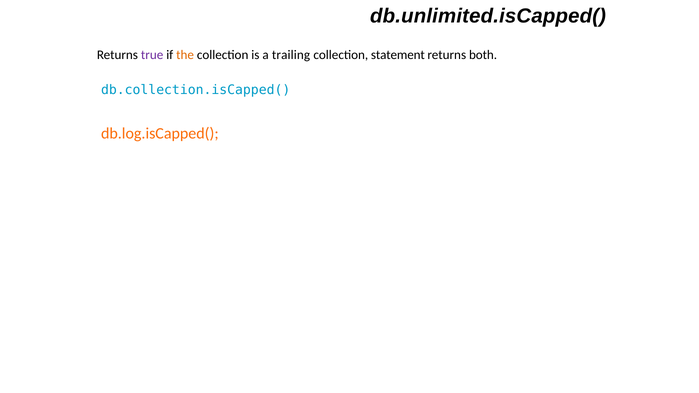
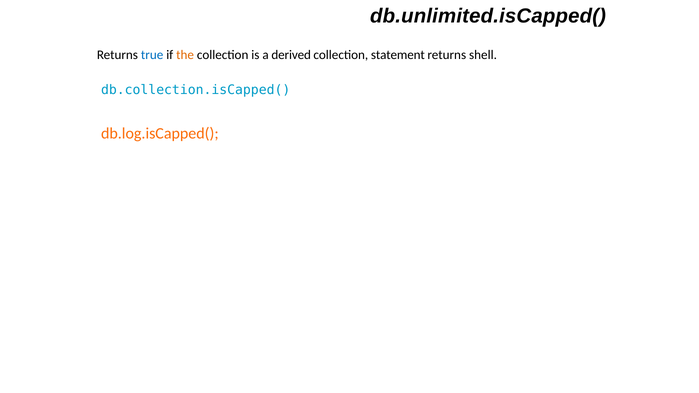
true colour: purple -> blue (152, 55)
trailing: trailing -> derived (291, 55)
both: both -> shell (483, 55)
